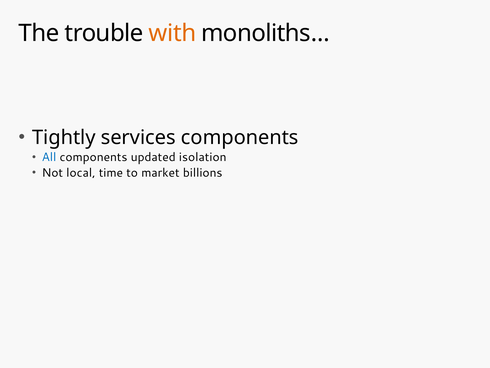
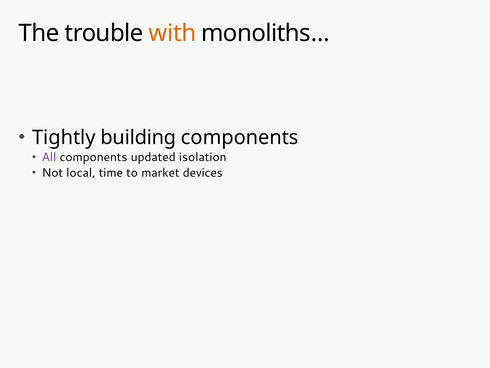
services: services -> building (138, 137)
All colour: blue -> purple (49, 157)
billions: billions -> devices (203, 172)
